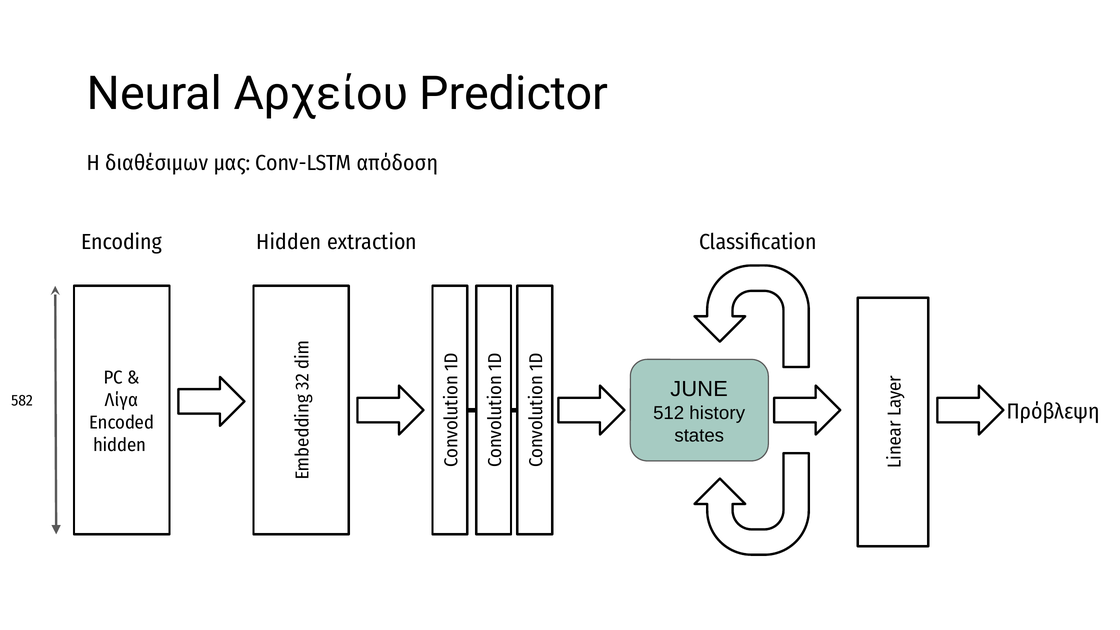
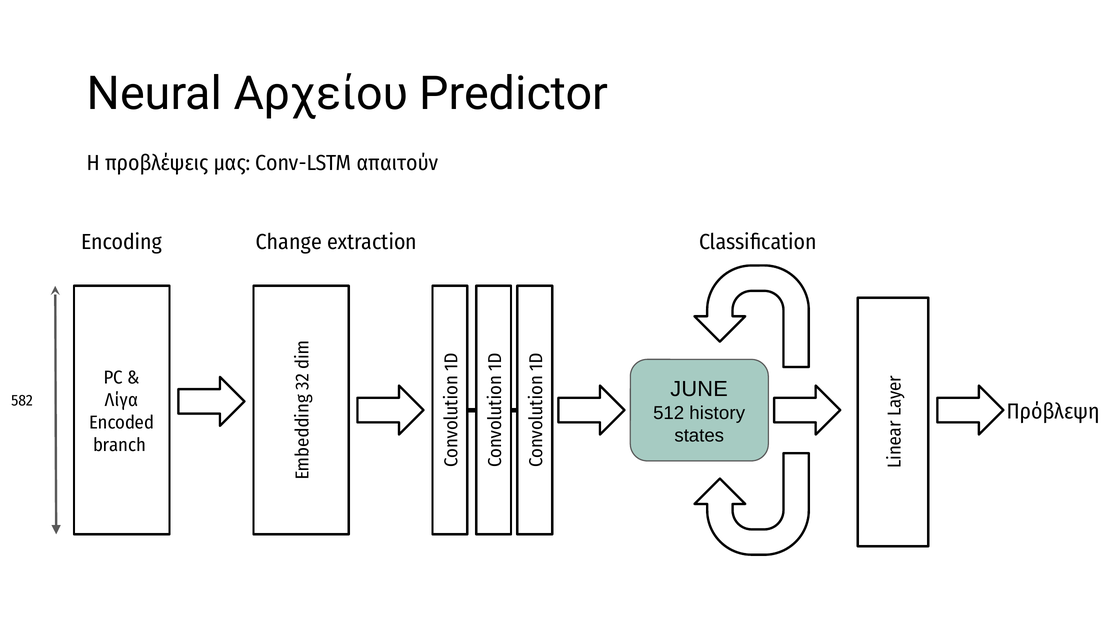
διαθέσιμων: διαθέσιμων -> προβλέψεις (157, 163)
απόδοση: απόδοση -> απαιτούν (397, 163)
Hidden: Hidden -> Change (289, 242)
hidden: hidden -> branch (120, 445)
